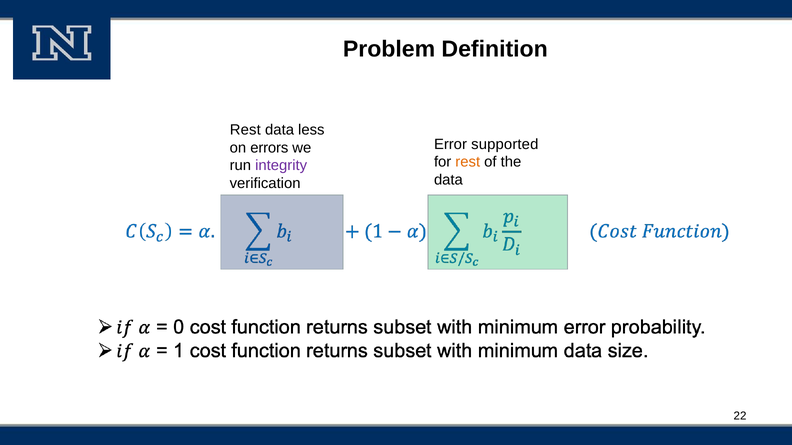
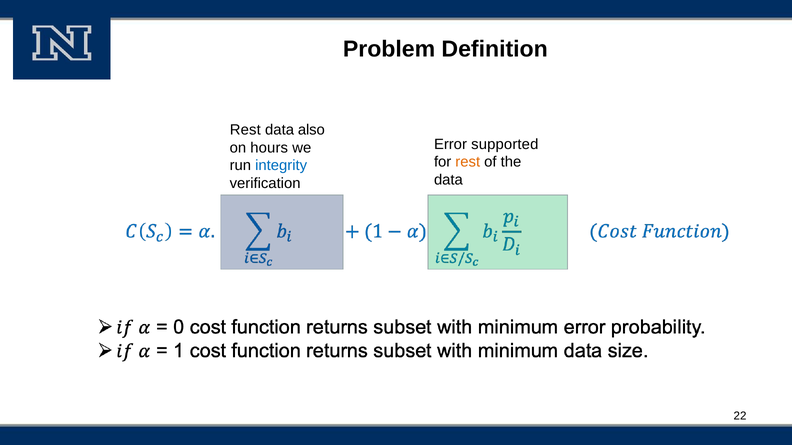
less: less -> also (311, 130)
errors: errors -> hours (269, 148)
integrity colour: purple -> blue (281, 166)
